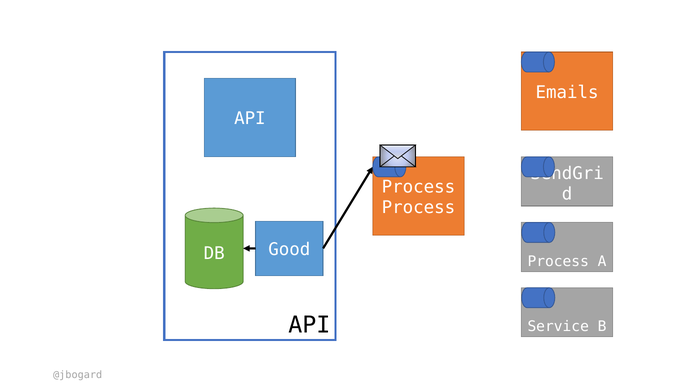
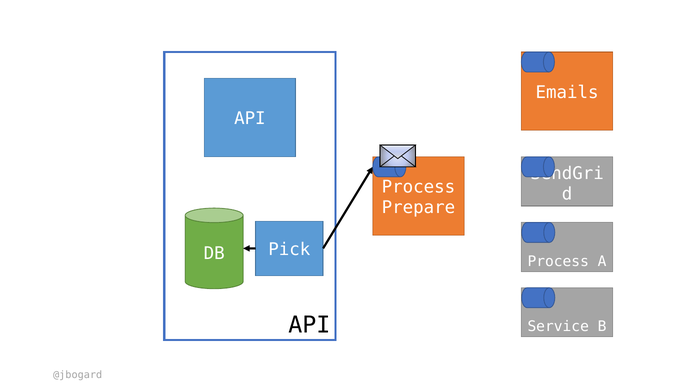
Process: Process -> Prepare (418, 208)
Good: Good -> Pick (289, 250)
